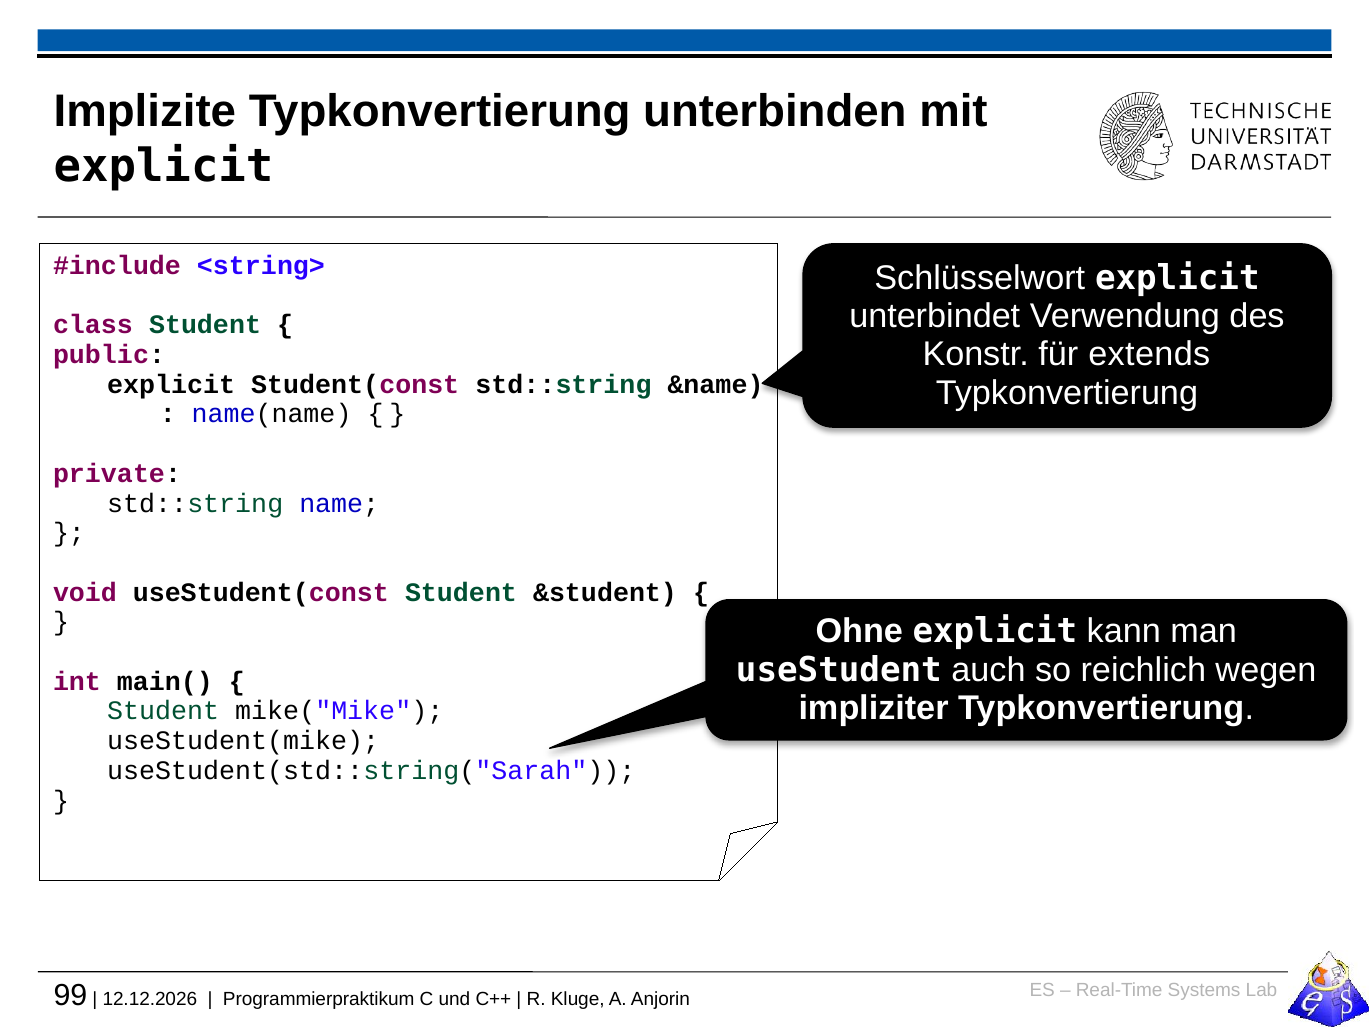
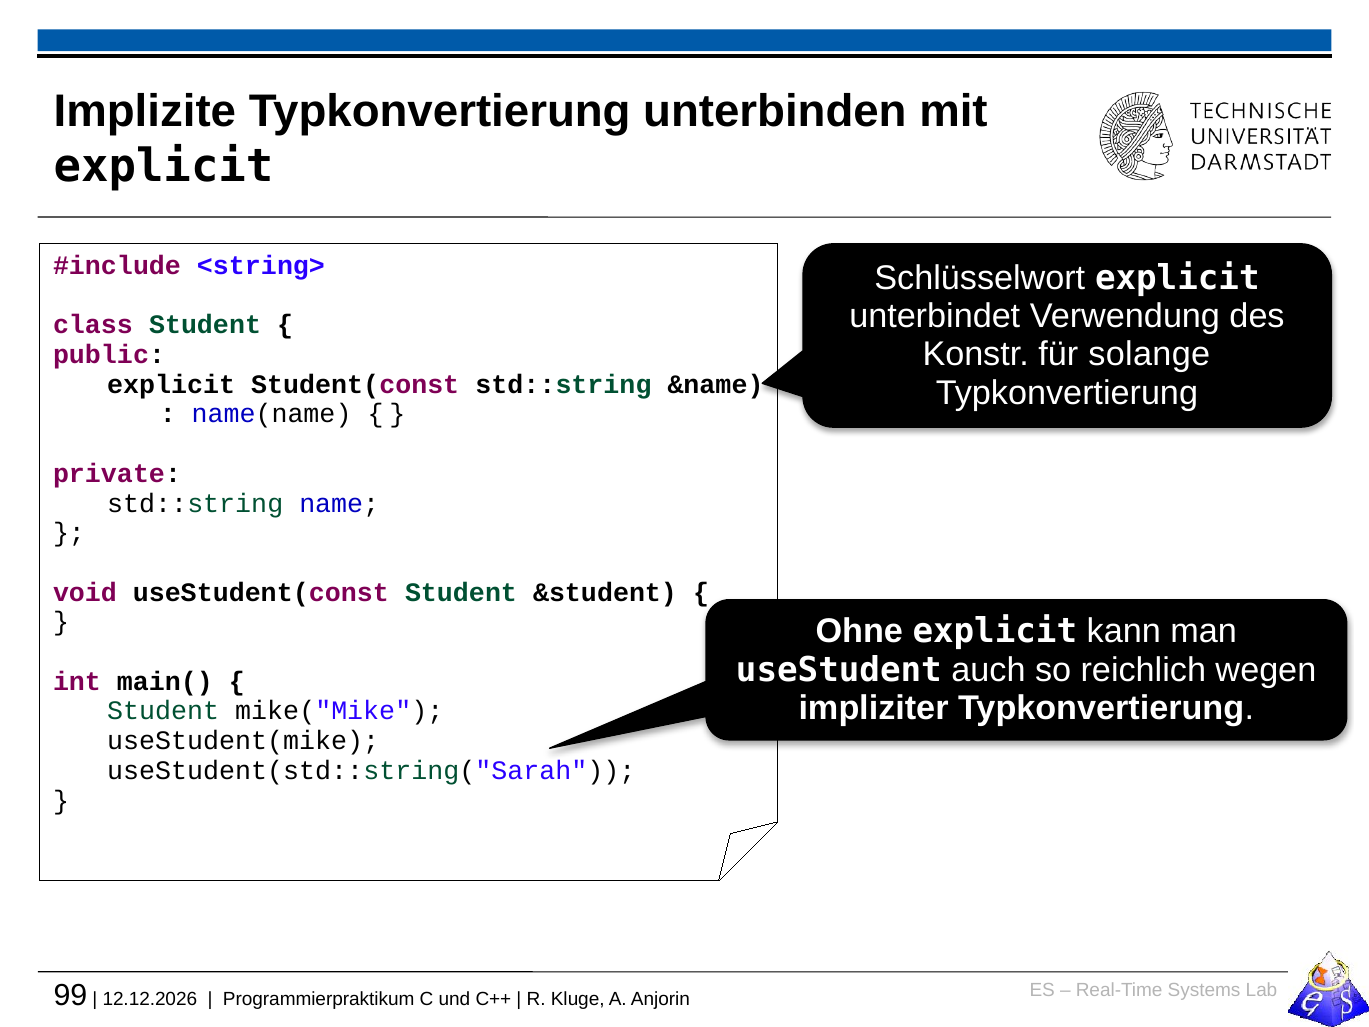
extends: extends -> solange (1149, 355)
